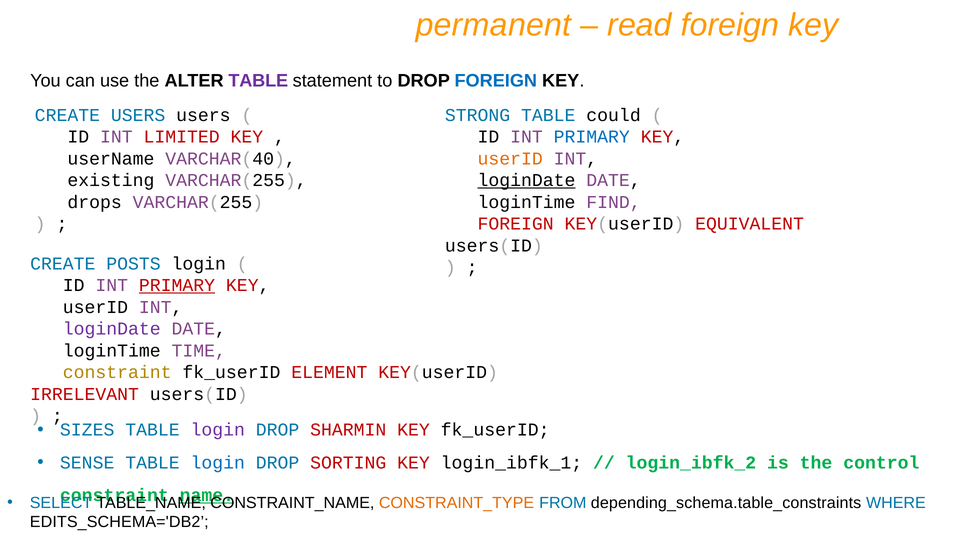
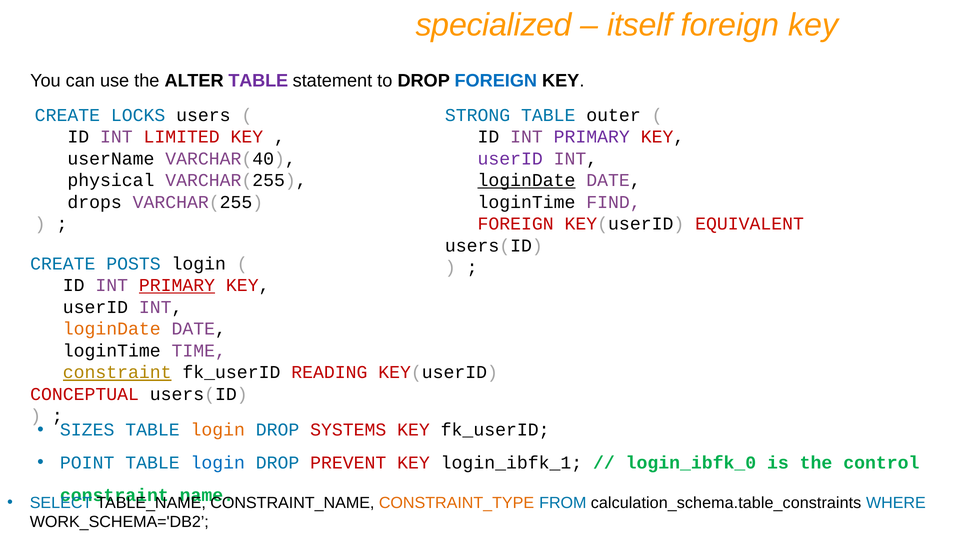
permanent: permanent -> specialized (494, 25)
read: read -> itself (640, 25)
CREATE USERS: USERS -> LOCKS (138, 115)
could: could -> outer (614, 115)
PRIMARY colour: blue -> purple (592, 137)
userID colour: orange -> purple (510, 159)
existing: existing -> physical (111, 180)
loginDate colour: purple -> orange (112, 329)
constraint underline: none -> present (117, 372)
ELEMENT: ELEMENT -> READING (329, 372)
IRRELEVANT: IRRELEVANT -> CONCEPTUAL (85, 394)
login colour: purple -> orange (218, 430)
SHARMIN: SHARMIN -> SYSTEMS (348, 430)
SENSE: SENSE -> POINT (87, 463)
SORTING: SORTING -> PREVENT (348, 463)
login_ibfk_2: login_ibfk_2 -> login_ibfk_0 (691, 463)
name underline: present -> none (207, 495)
depending_schema.table_constraints: depending_schema.table_constraints -> calculation_schema.table_constraints (726, 503)
EDITS_SCHEMA='DB2: EDITS_SCHEMA='DB2 -> WORK_SCHEMA='DB2 (119, 522)
